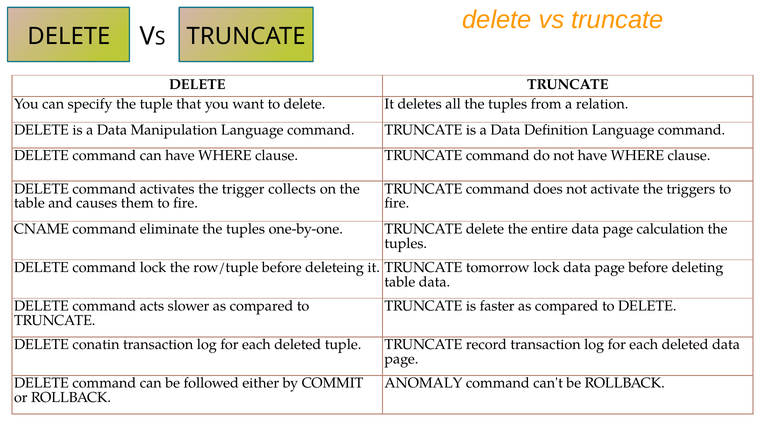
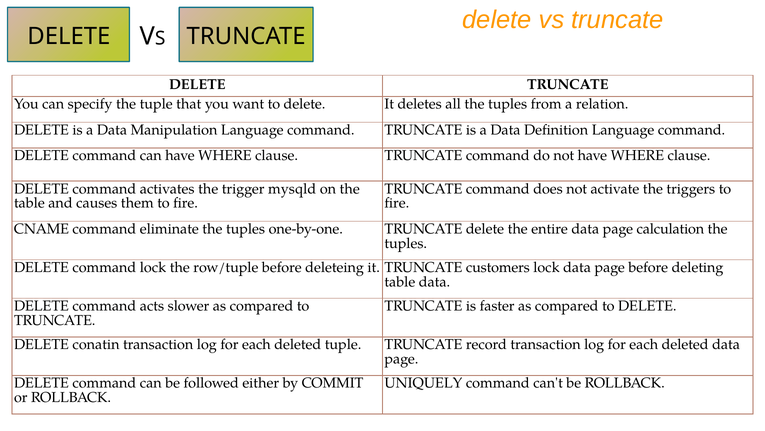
collects: collects -> mysqld (292, 188)
tomorrow: tomorrow -> customers (498, 267)
ANOMALY: ANOMALY -> UNIQUELY (423, 383)
